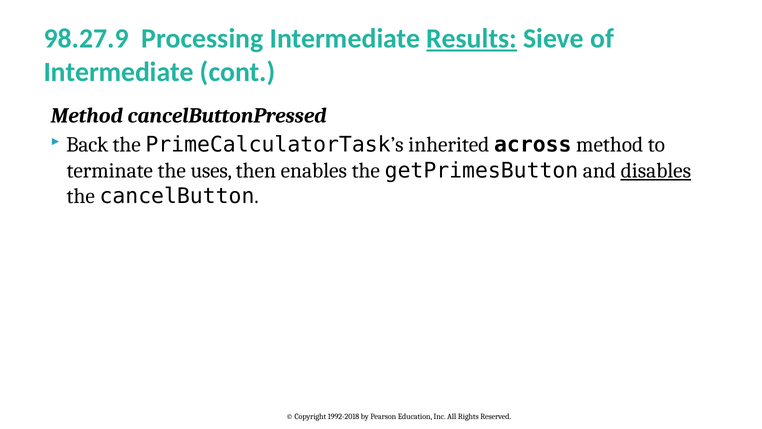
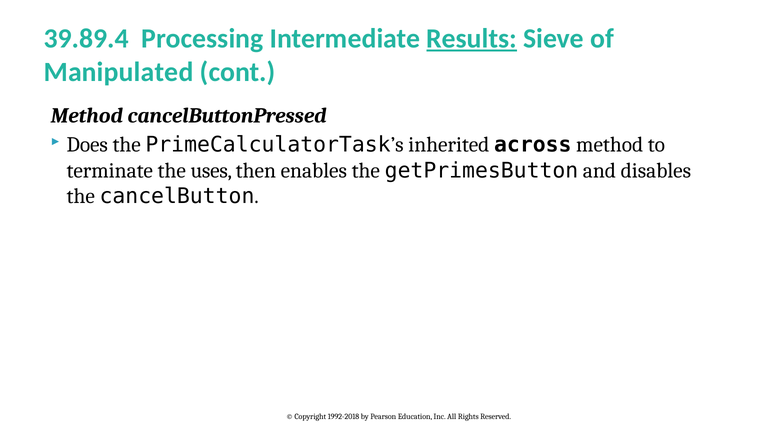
98.27.9: 98.27.9 -> 39.89.4 (86, 39)
Intermediate: Intermediate -> Manipulated (119, 72)
Back: Back -> Does (87, 145)
disables underline: present -> none (656, 170)
